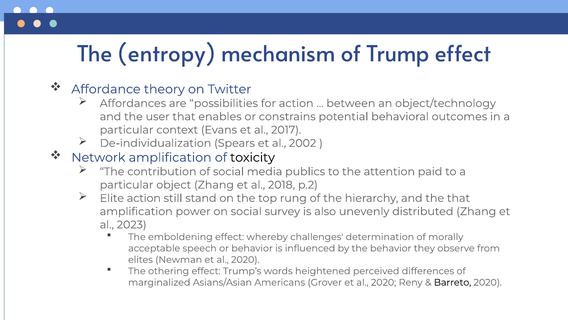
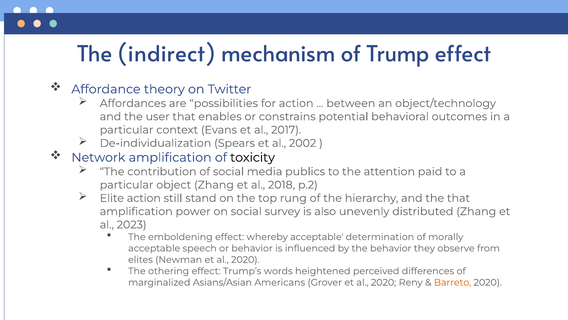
entropy: entropy -> indirect (167, 54)
whereby challenges: challenges -> acceptable (317, 237)
Barreto colour: black -> orange (453, 282)
